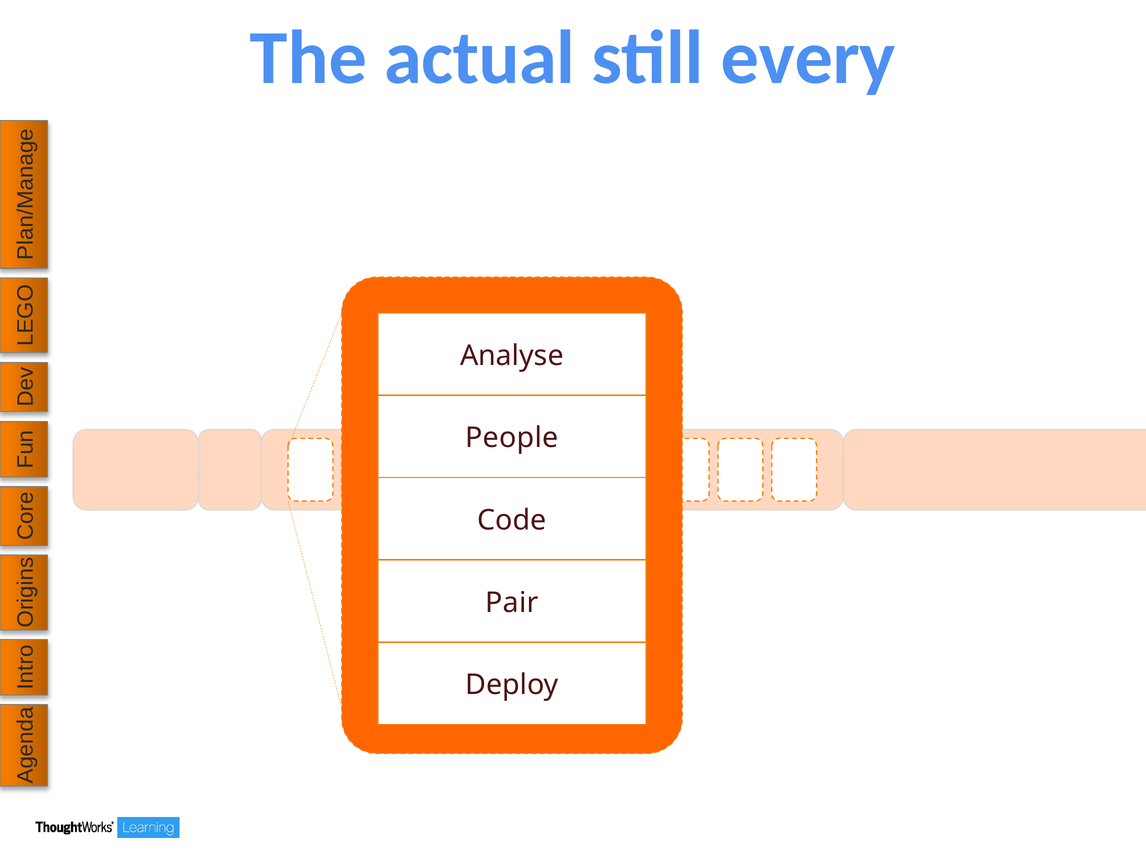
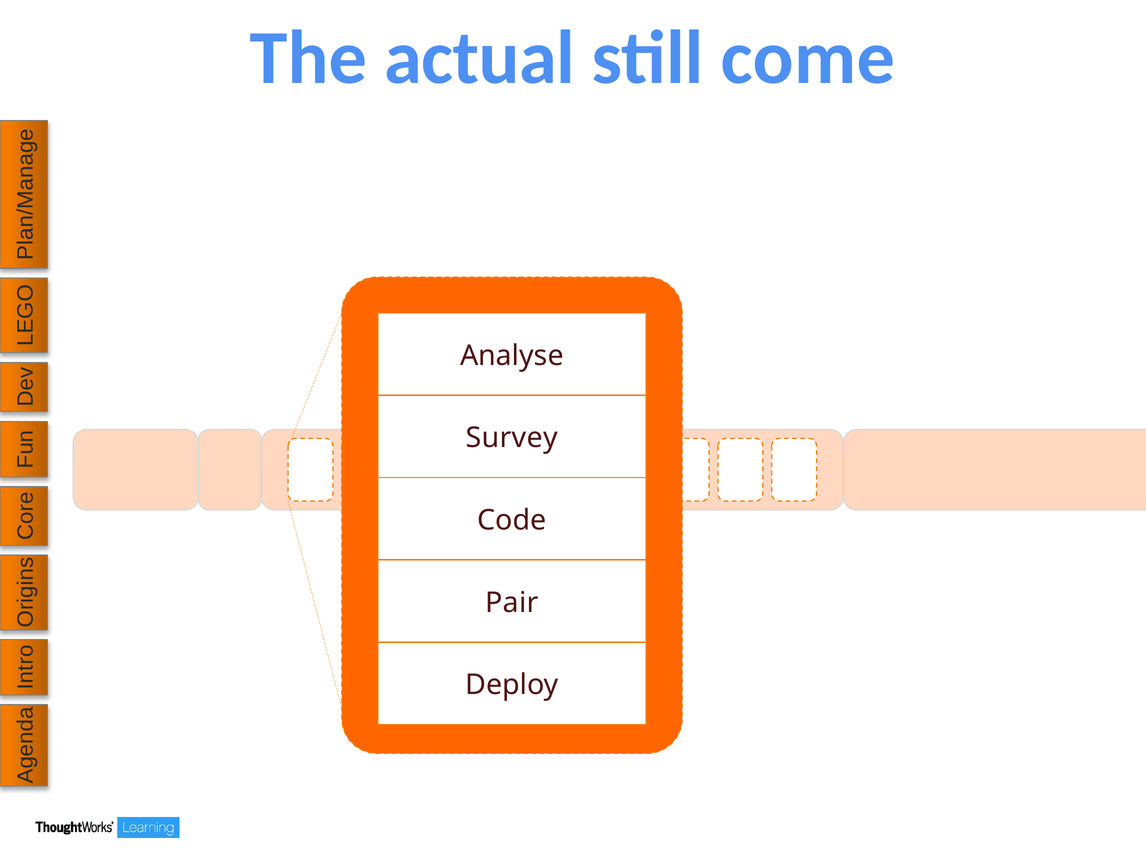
every: every -> come (808, 58)
People: People -> Survey (512, 438)
